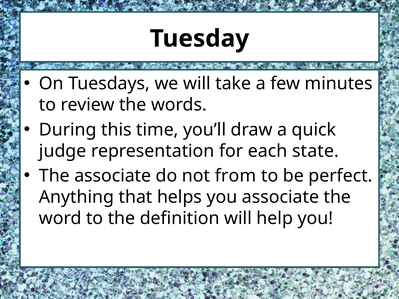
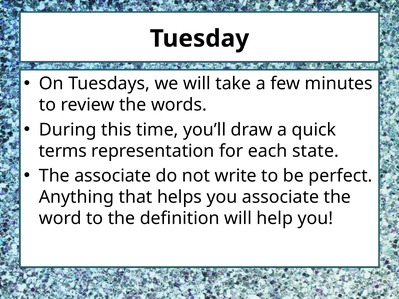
judge: judge -> terms (63, 151)
from: from -> write (236, 176)
